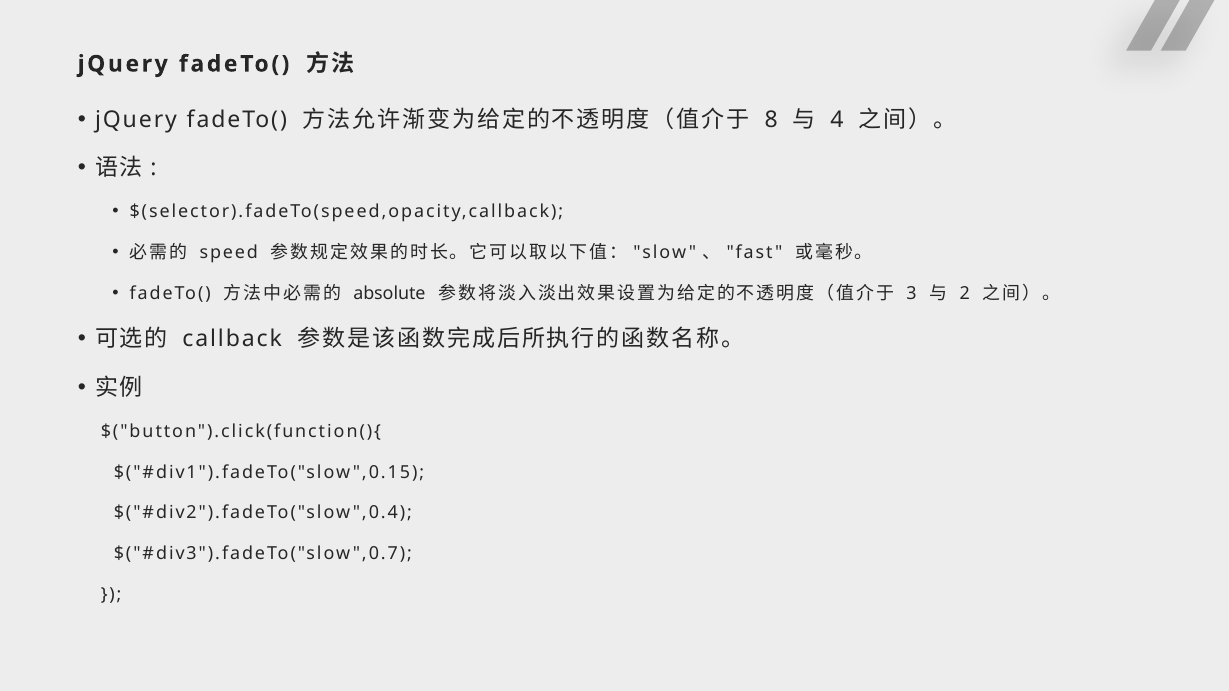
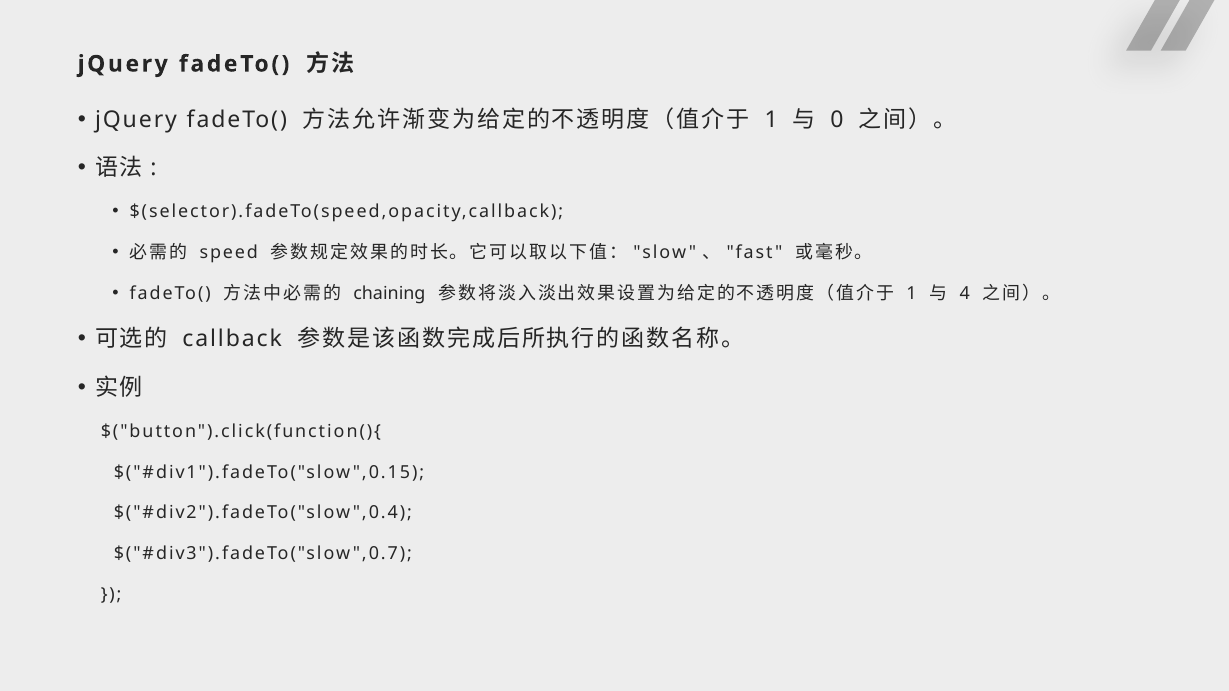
8: 8 -> 1 (771, 120)
4: 4 -> 0 (837, 120)
absolute: absolute -> chaining (389, 293)
3: 3 -> 1 (912, 293)
2: 2 -> 4 (965, 293)
